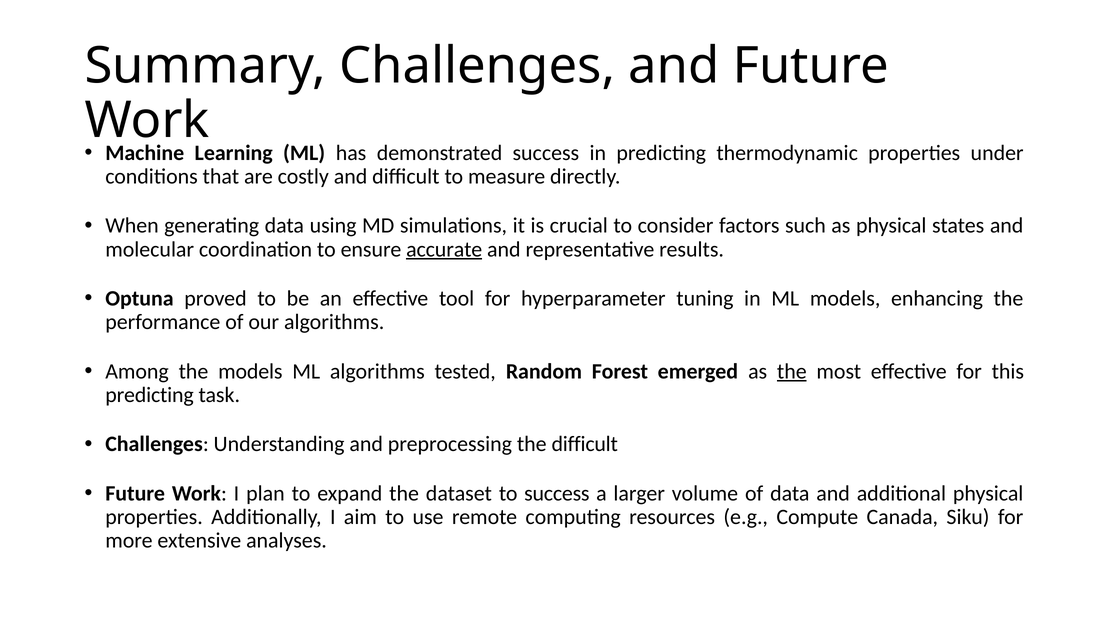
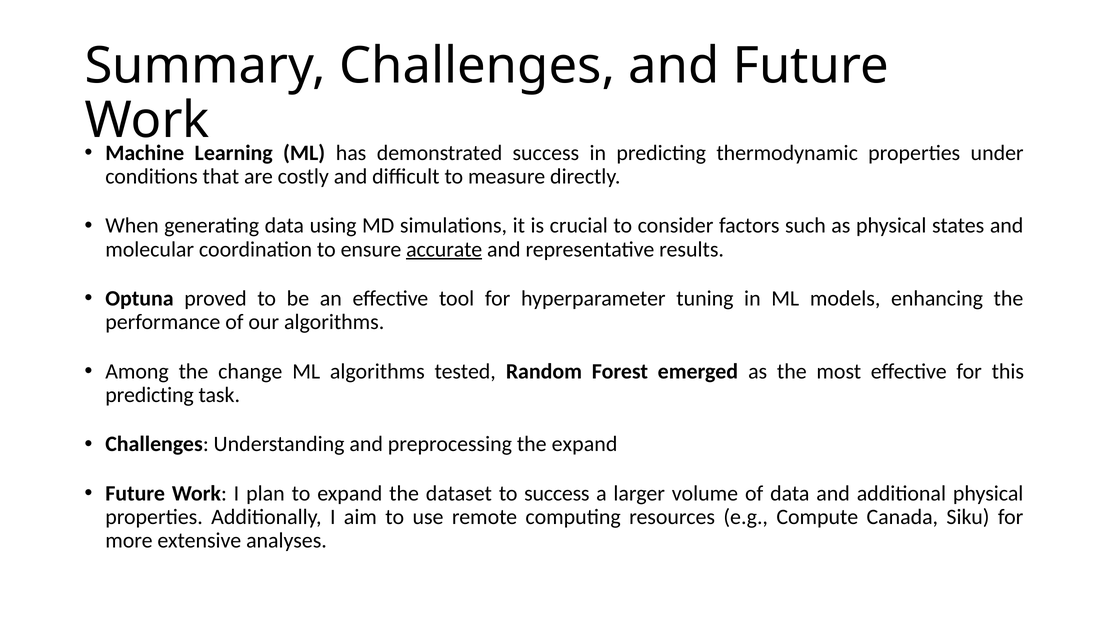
the models: models -> change (250, 371)
the underline: present -> none (792, 371)
the difficult: difficult -> expand (585, 444)
